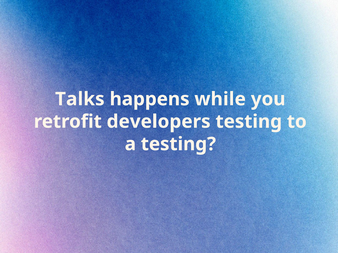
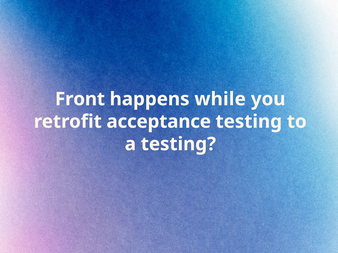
Talks: Talks -> Front (80, 99)
developers: developers -> acceptance (159, 122)
